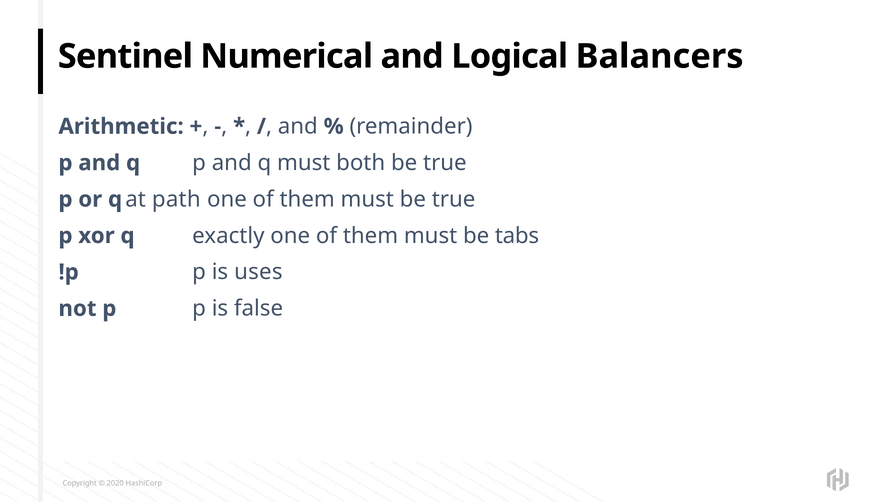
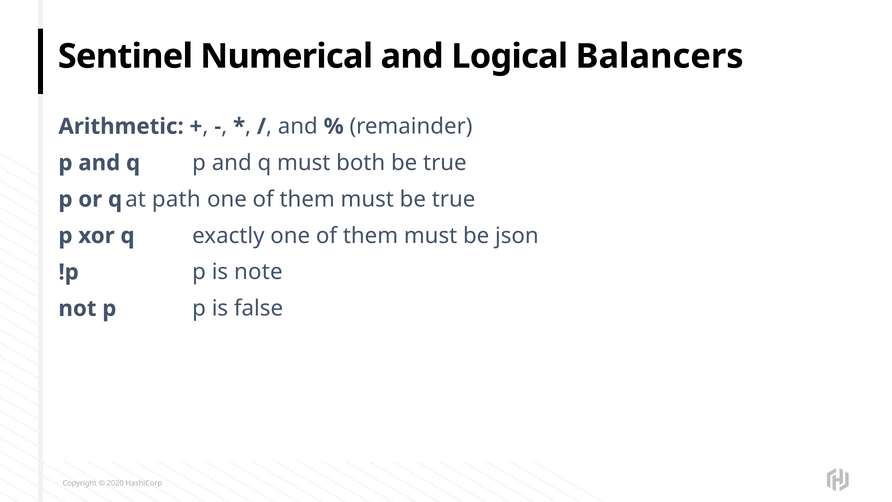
tabs: tabs -> json (517, 236)
uses: uses -> note (258, 272)
